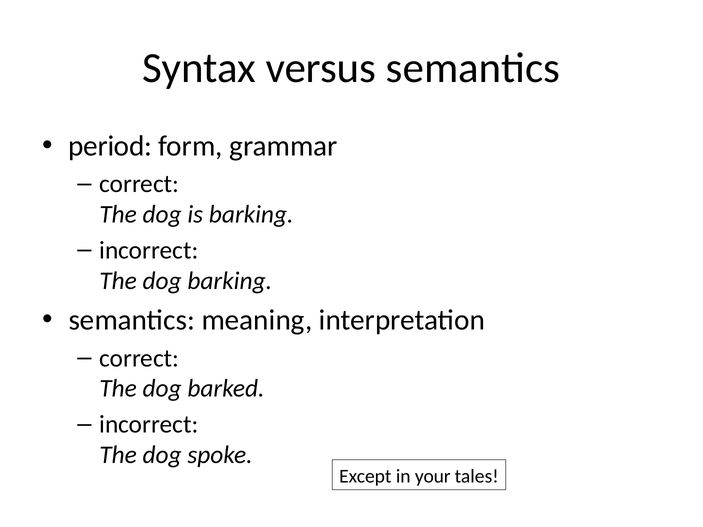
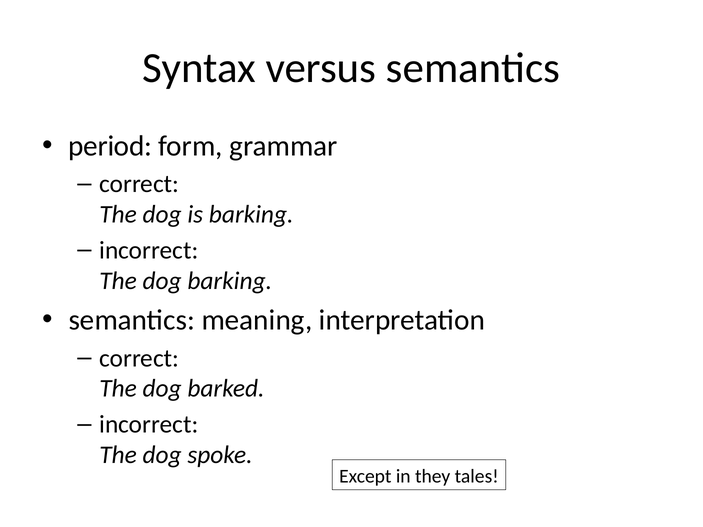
your: your -> they (433, 476)
